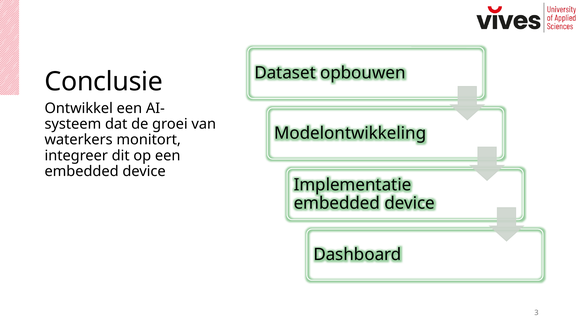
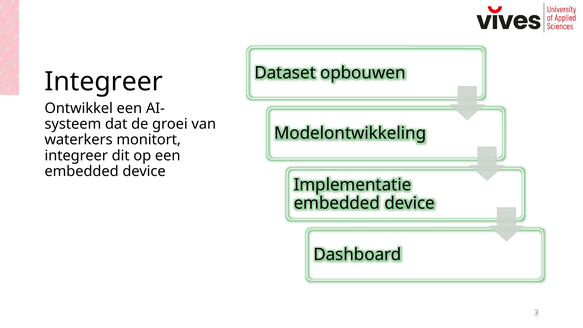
Conclusie: Conclusie -> Integreer (104, 82)
